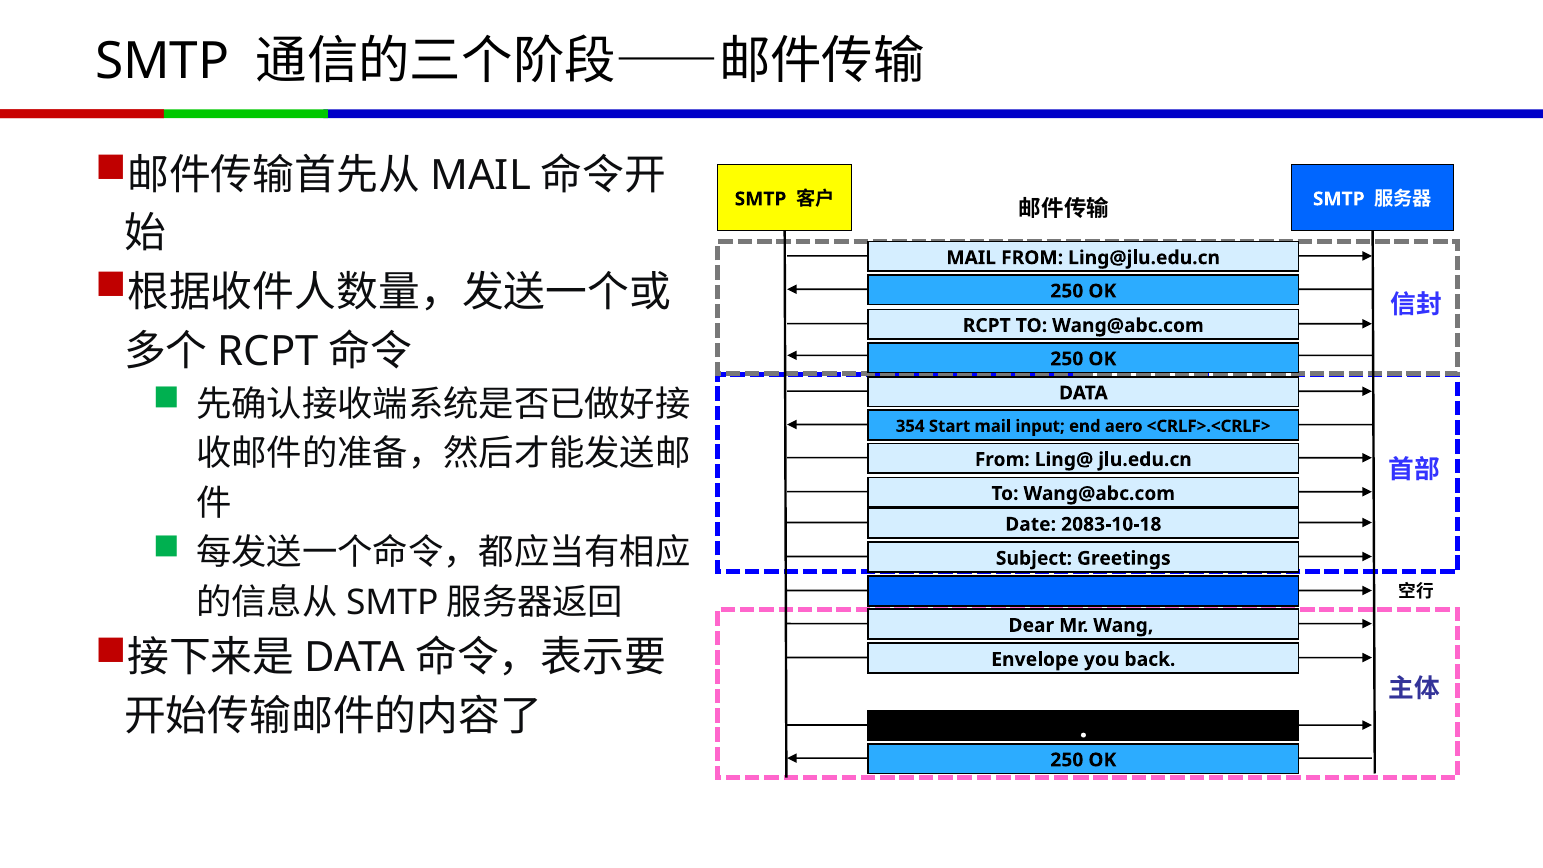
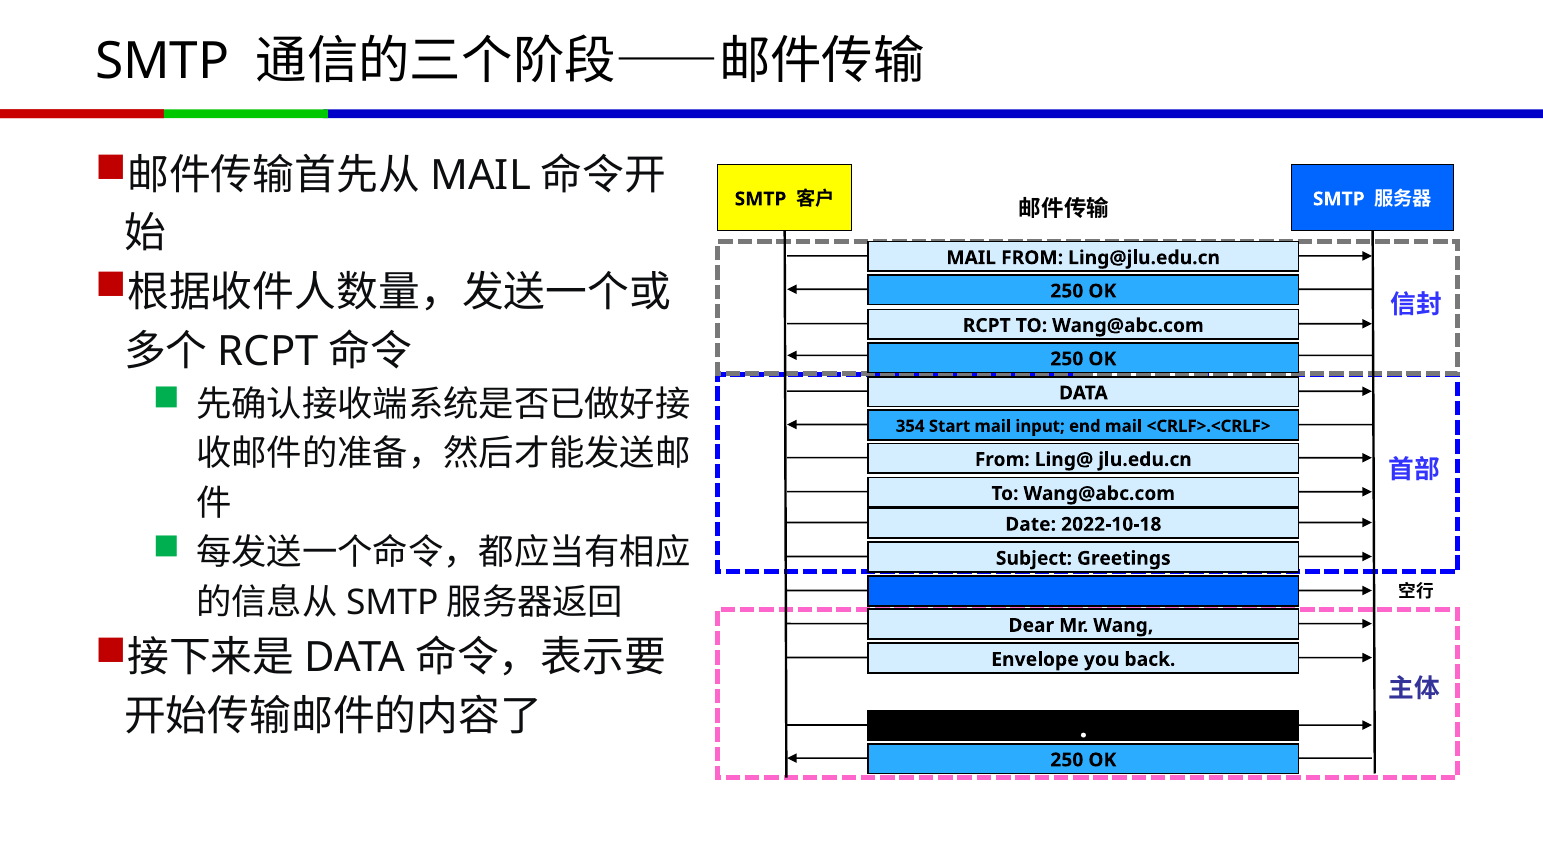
end aero: aero -> mail (1124, 426)
2083-10-18: 2083-10-18 -> 2022-10-18 (1111, 524)
